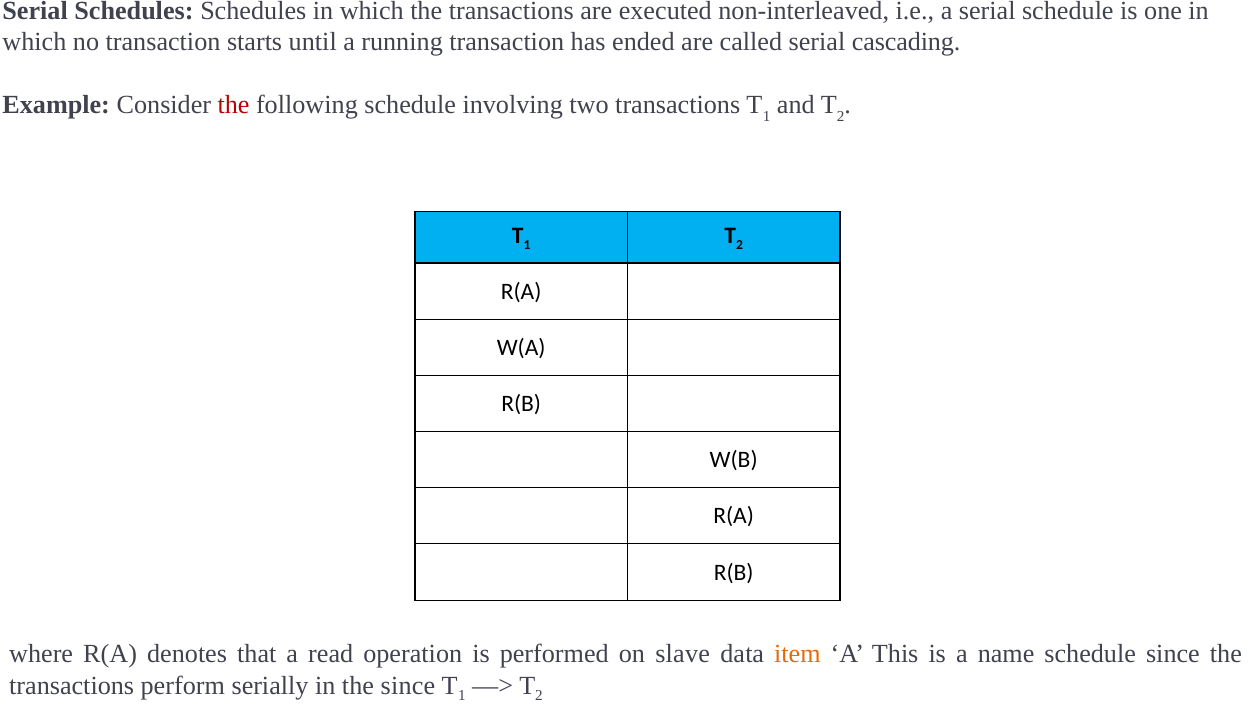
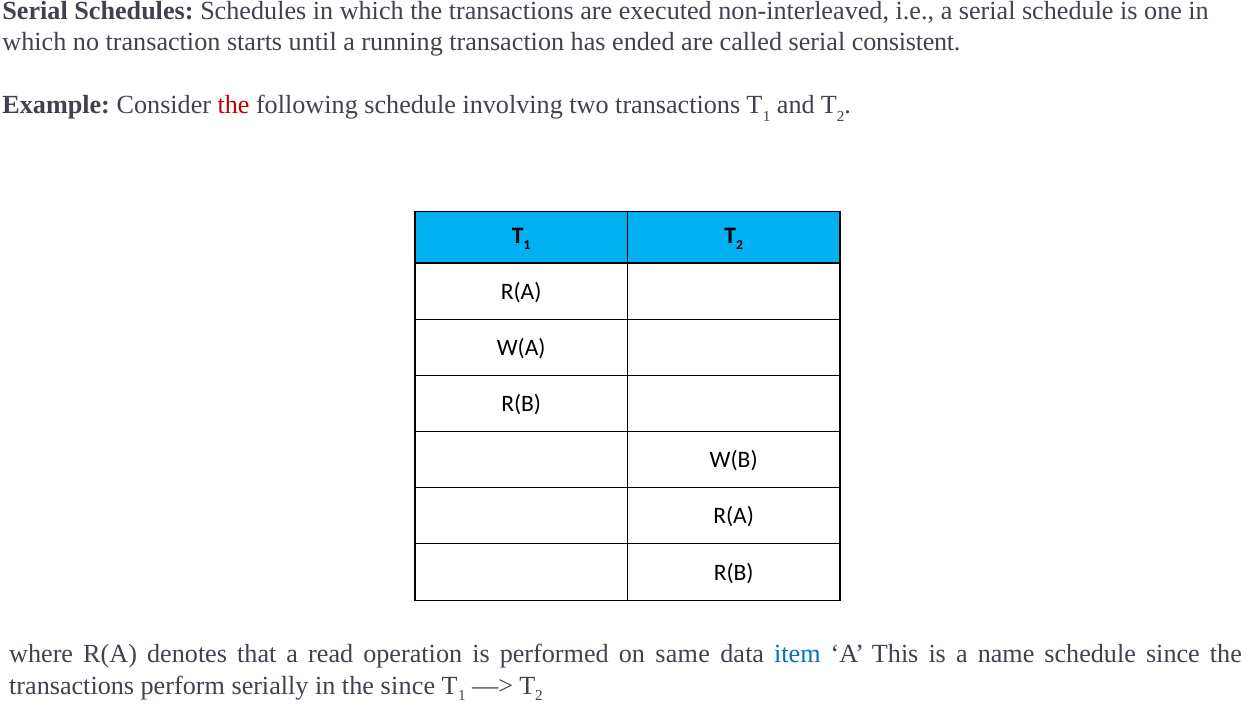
cascading: cascading -> consistent (906, 42)
slave: slave -> same (683, 654)
item colour: orange -> blue (797, 654)
